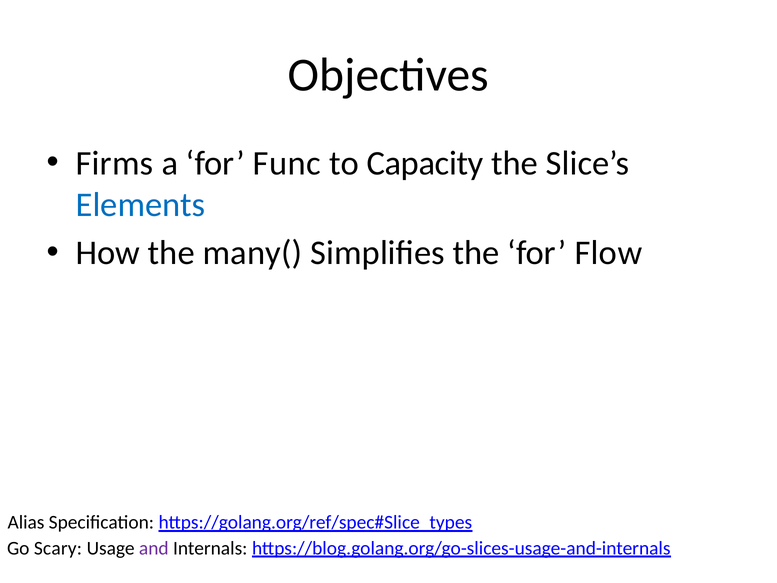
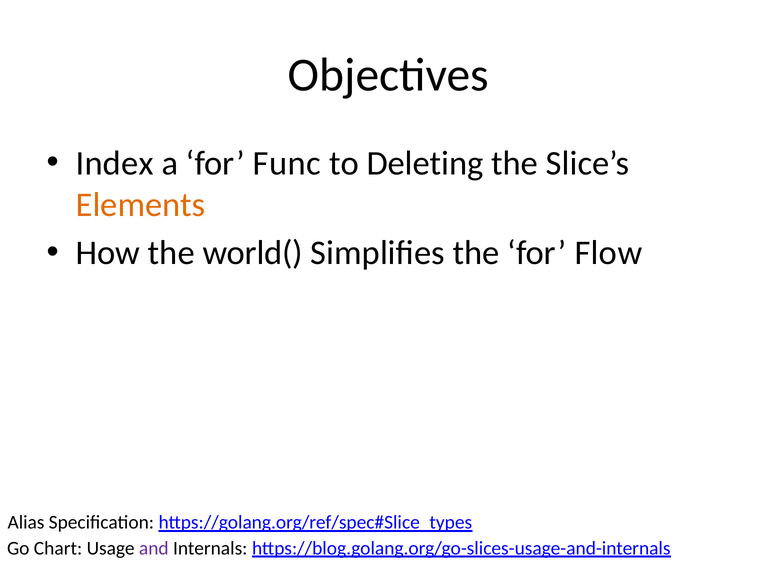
Firms: Firms -> Index (115, 163)
Capacity: Capacity -> Deleting (425, 163)
Elements colour: blue -> orange (141, 205)
many(: many( -> world( (253, 253)
Scary: Scary -> Chart (58, 548)
